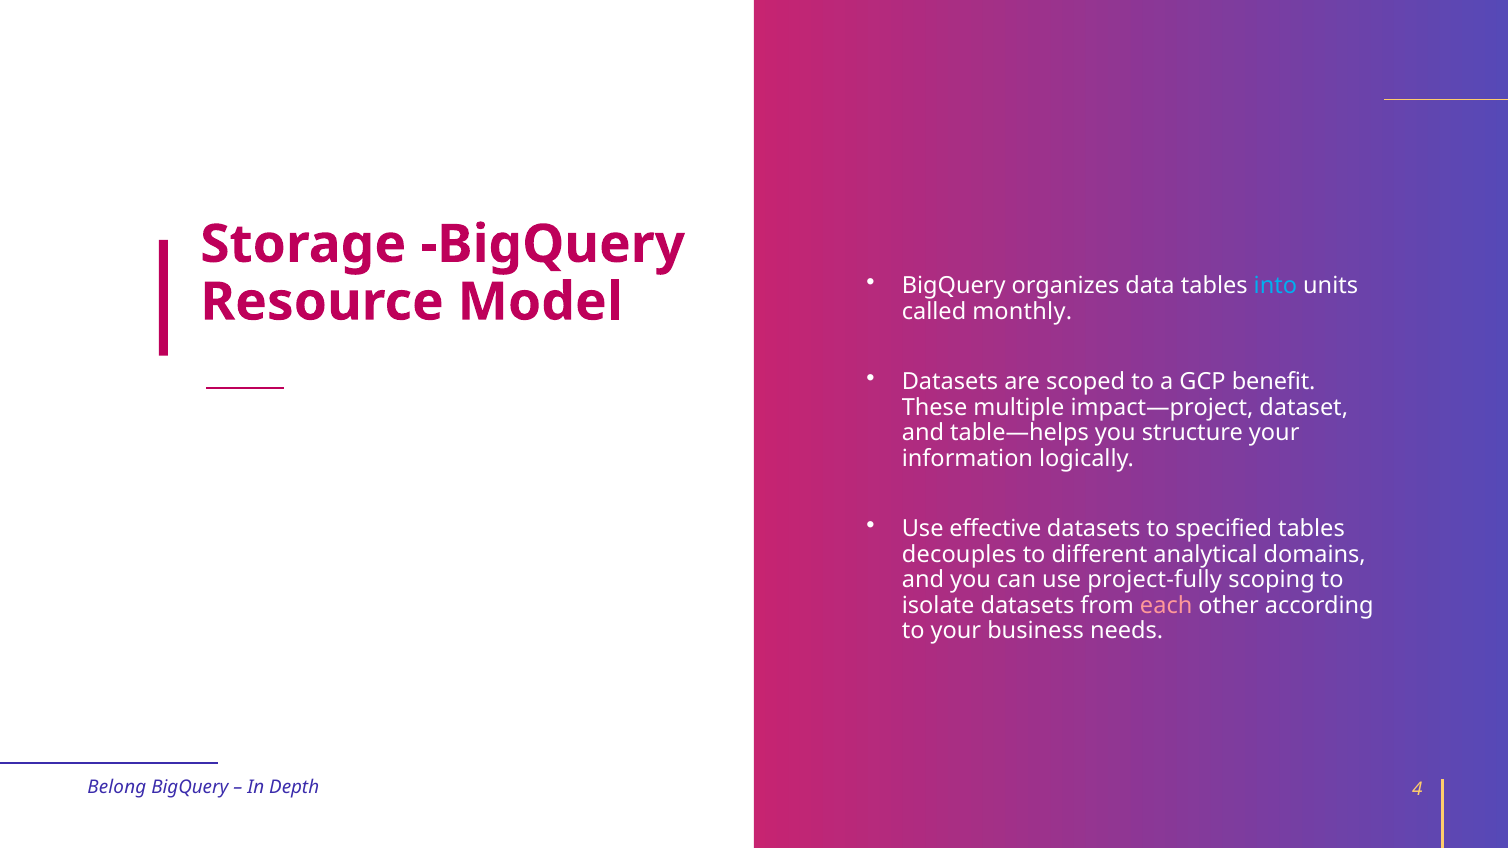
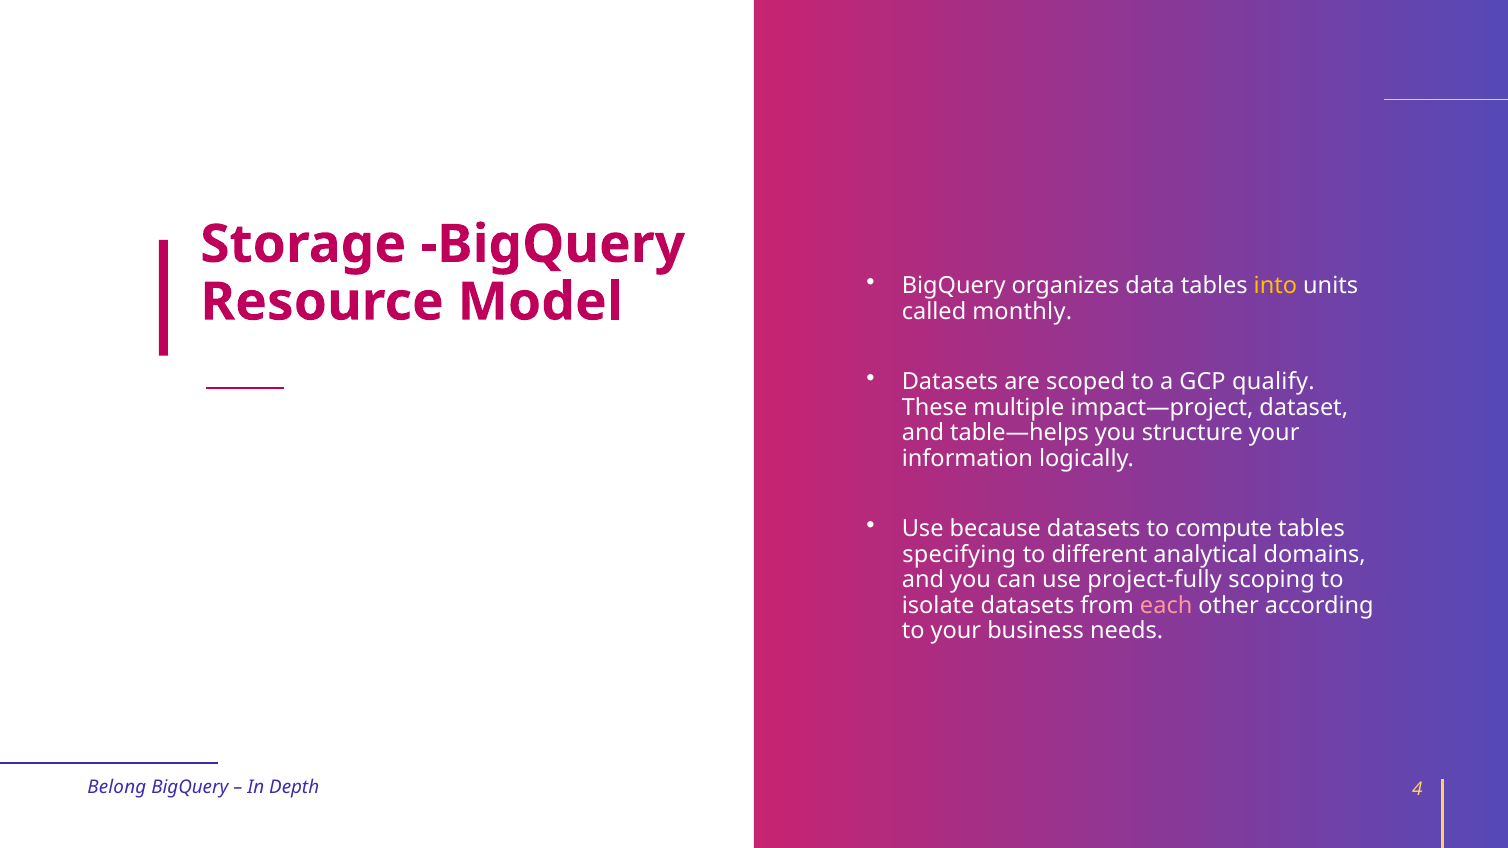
into colour: light blue -> yellow (1275, 286)
benefit: benefit -> qualify (1273, 382)
effective: effective -> because (995, 529)
specified: specified -> compute (1224, 529)
decouples: decouples -> specifying (959, 555)
